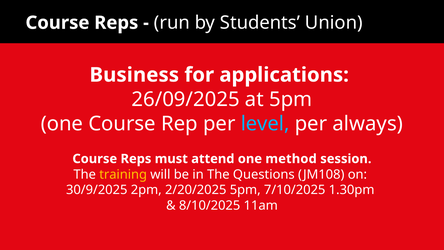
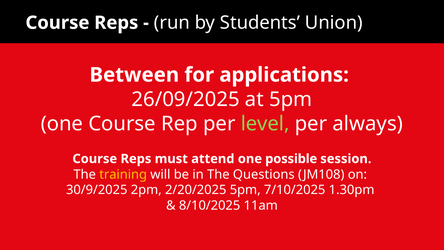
Business: Business -> Between (134, 75)
level colour: light blue -> light green (265, 124)
method: method -> possible (291, 159)
